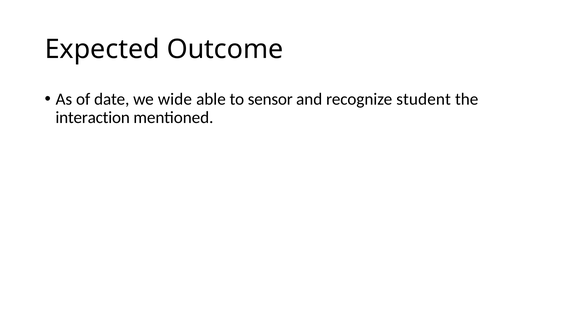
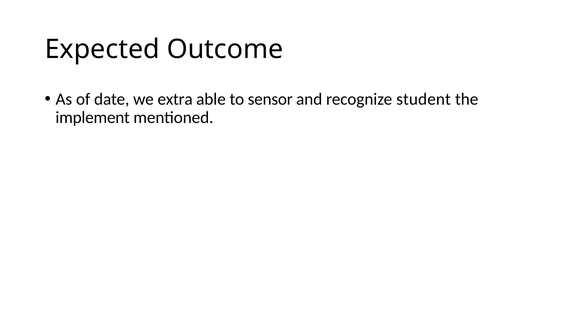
wide: wide -> extra (175, 99)
interaction: interaction -> implement (93, 118)
